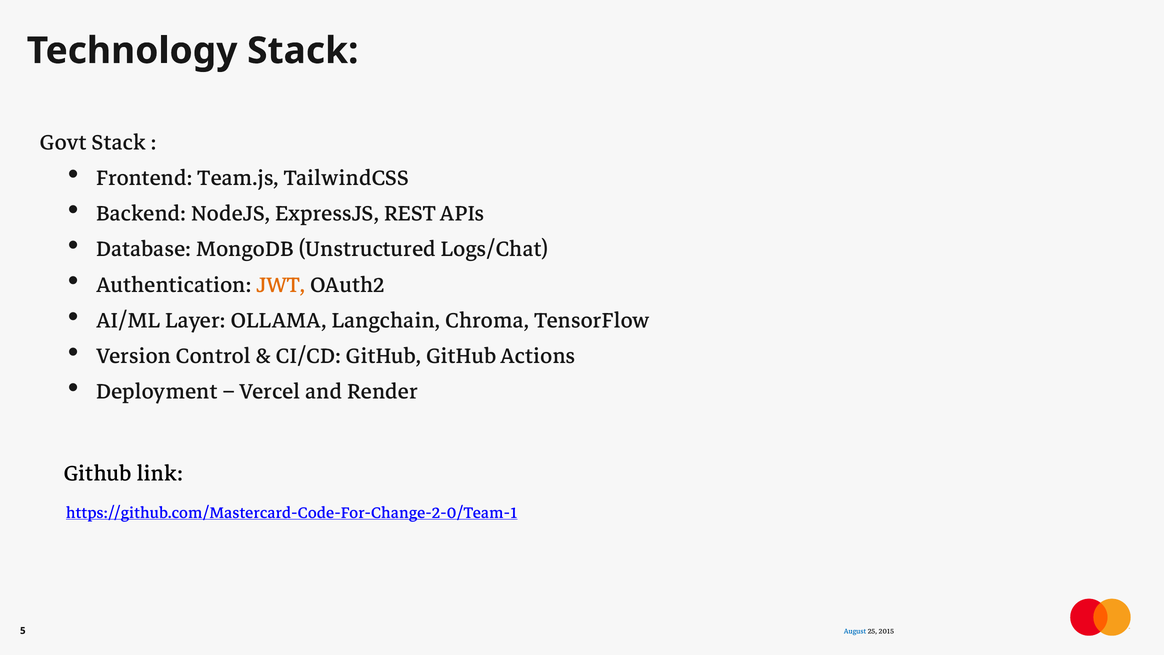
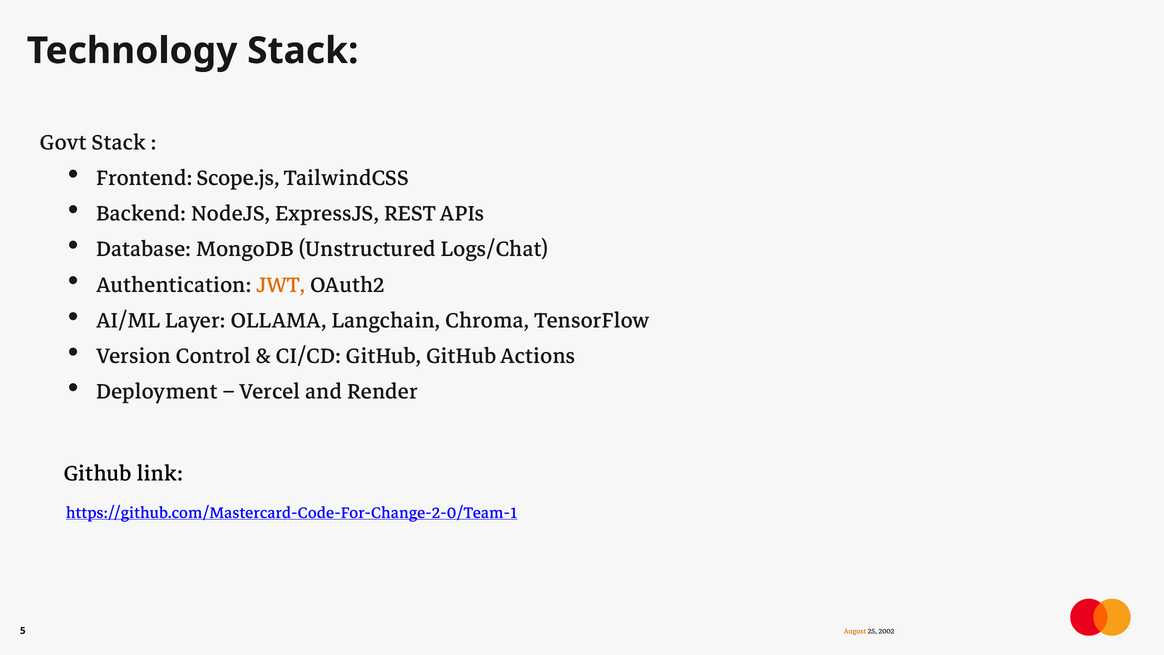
Team.js: Team.js -> Scope.js (238, 175)
August colour: blue -> orange (855, 630)
2015: 2015 -> 2002 (886, 630)
